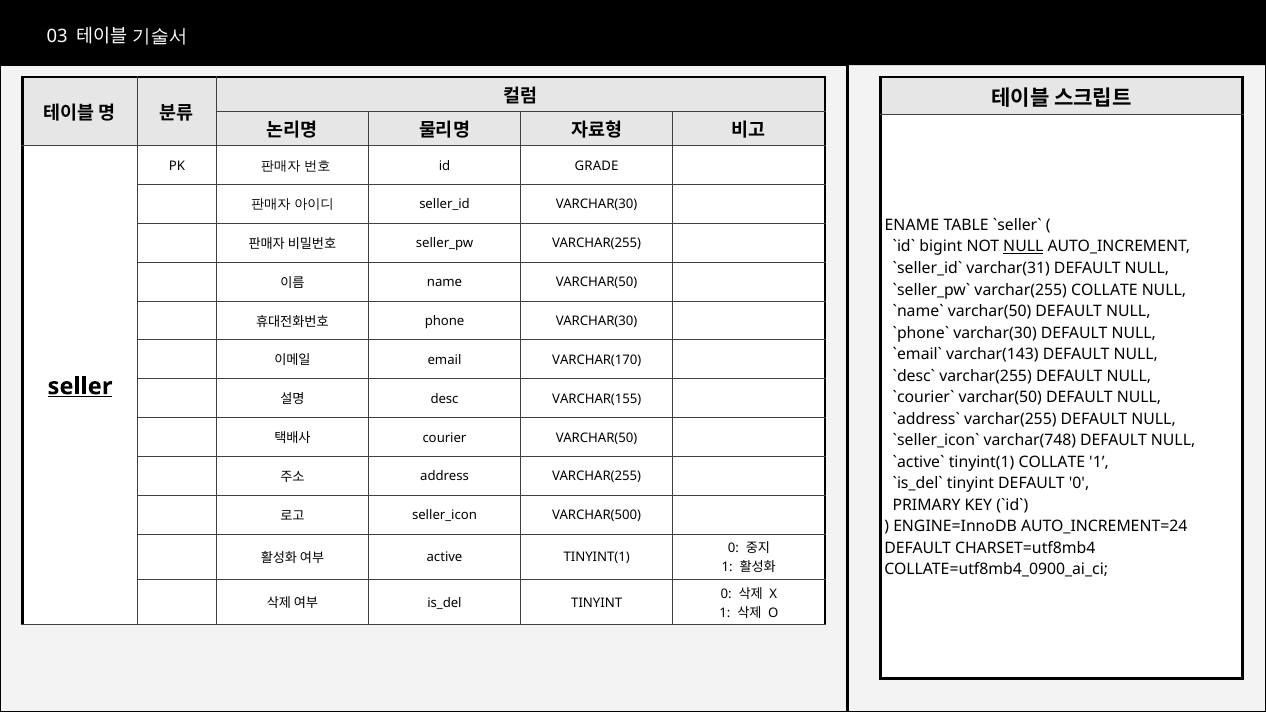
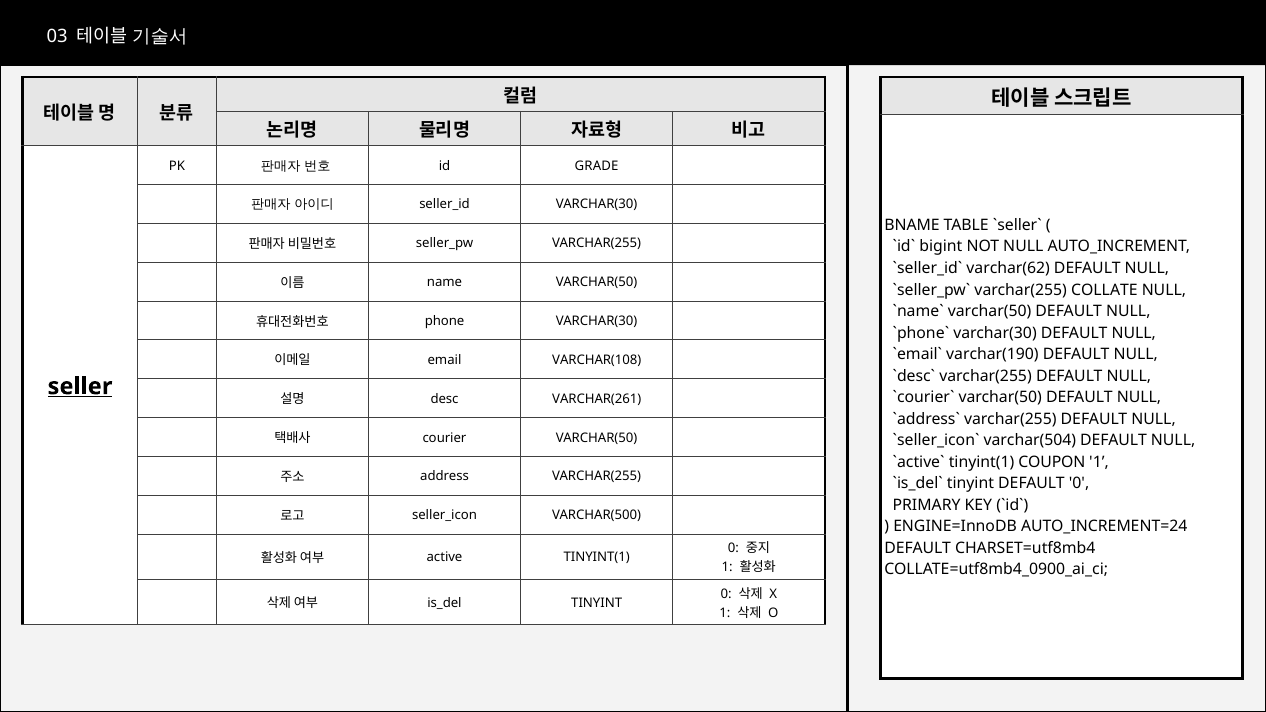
ENAME: ENAME -> BNAME (912, 225)
NULL underline: present -> none (1023, 247)
varchar(31: varchar(31 -> varchar(62 (1008, 268)
varchar(143: varchar(143 -> varchar(190 (992, 354)
VARCHAR(170: VARCHAR(170 -> VARCHAR(108 (597, 360)
VARCHAR(155: VARCHAR(155 -> VARCHAR(261 (597, 399)
varchar(748: varchar(748 -> varchar(504 (1030, 441)
tinyint(1 COLLATE: COLLATE -> COUPON (1052, 462)
